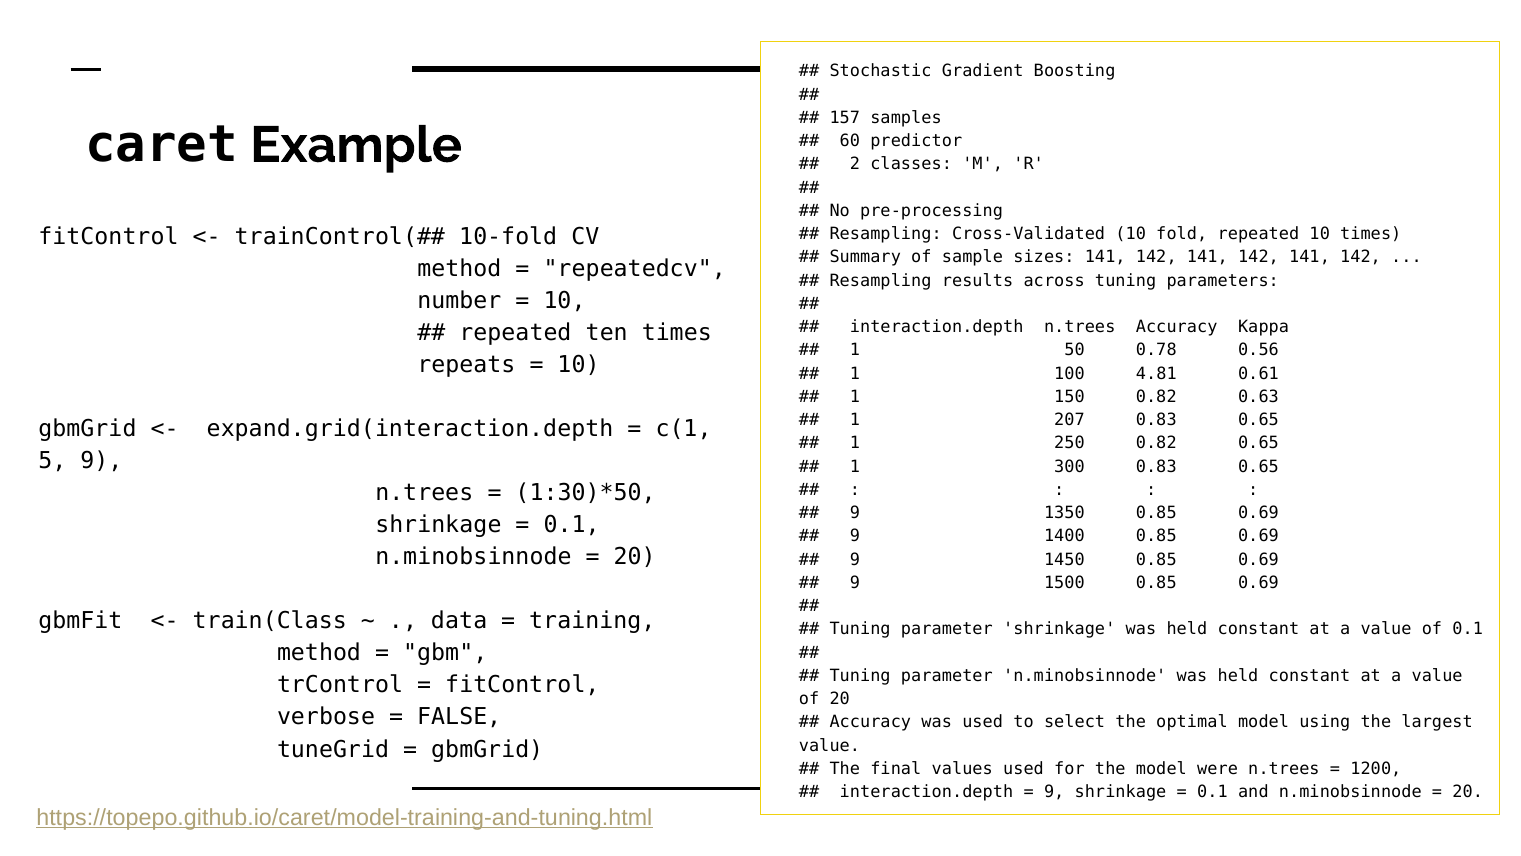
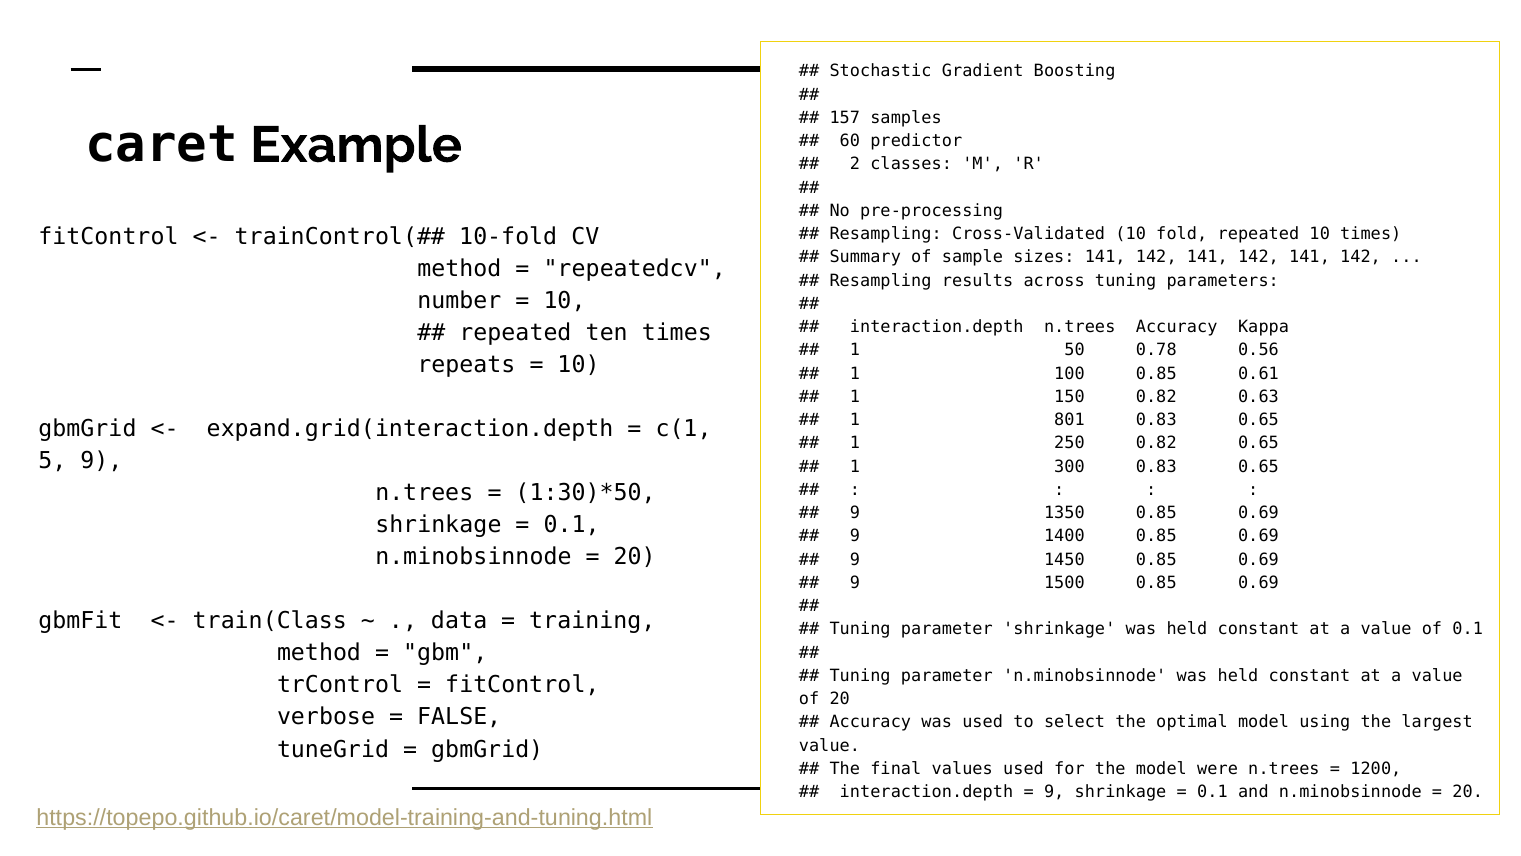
100 4.81: 4.81 -> 0.85 (1156, 373)
207: 207 -> 801 (1069, 420)
